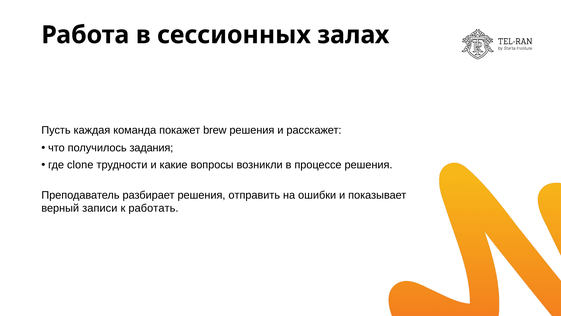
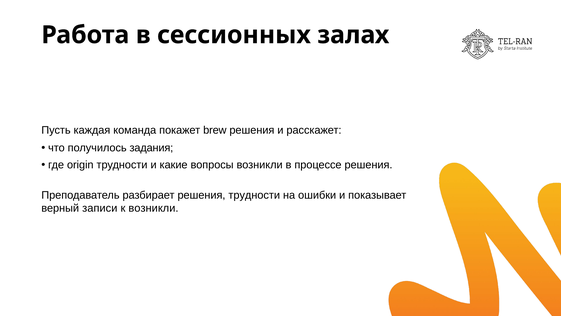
clone: clone -> origin (80, 165)
решения отправить: отправить -> трудности (254, 195)
к работать: работать -> возникли (153, 208)
